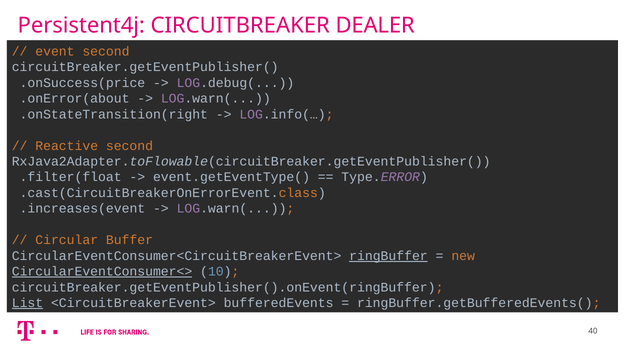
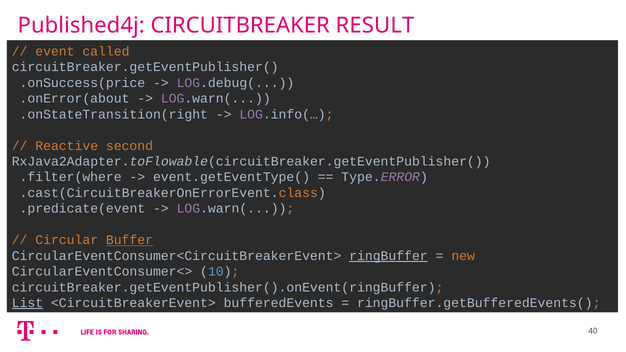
Persistent4j: Persistent4j -> Published4j (81, 25)
DEALER: DEALER -> RESULT (375, 25)
event second: second -> called (106, 51)
.filter(float: .filter(float -> .filter(where (71, 177)
.increases(event: .increases(event -> .predicate(event (82, 209)
Buffer underline: none -> present (129, 240)
CircularEventConsumer<> underline: present -> none (102, 272)
